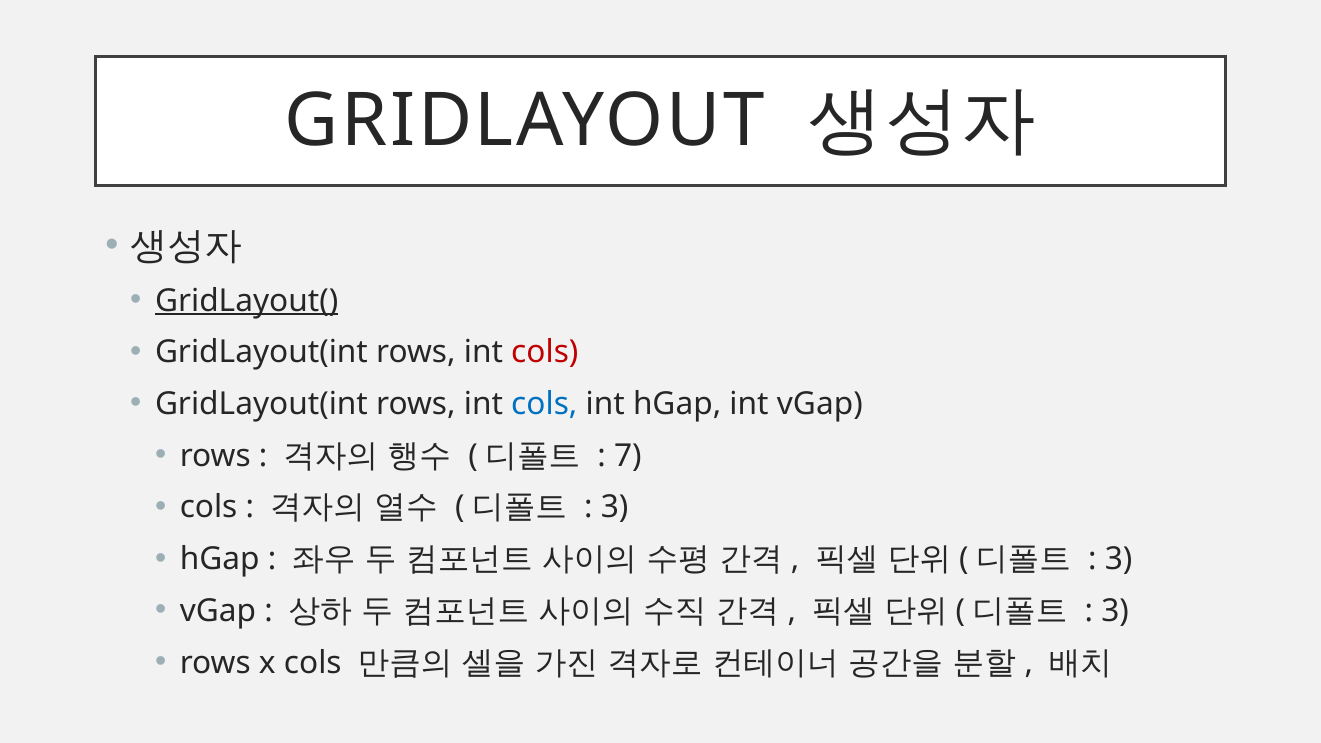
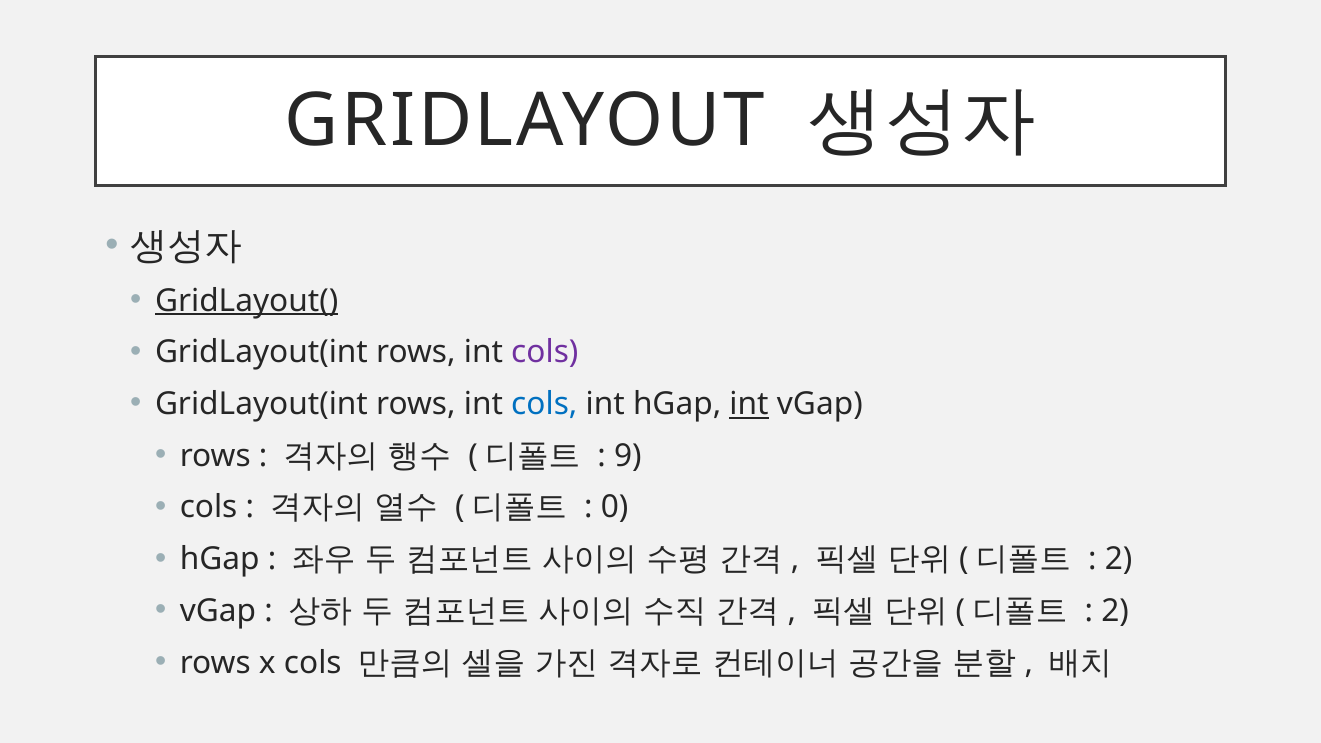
cols colour: red -> purple (545, 352)
int underline: none -> present (749, 404)
7: 7 -> 9 (628, 456)
3: 3 -> 0 (615, 508)
3: 3 -> 2 (1119, 559)
3: 3 -> 2 (1115, 611)
